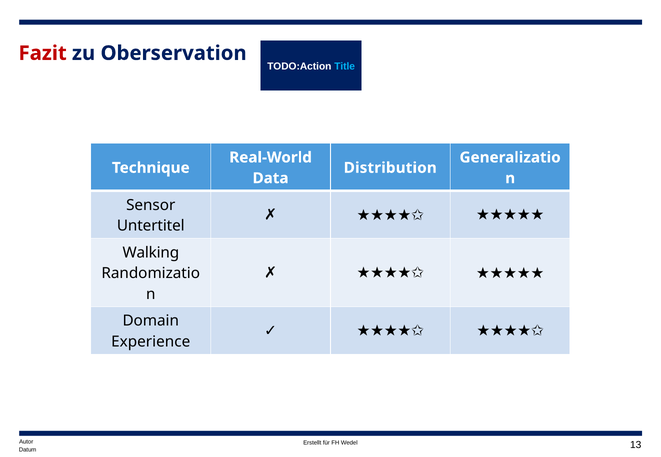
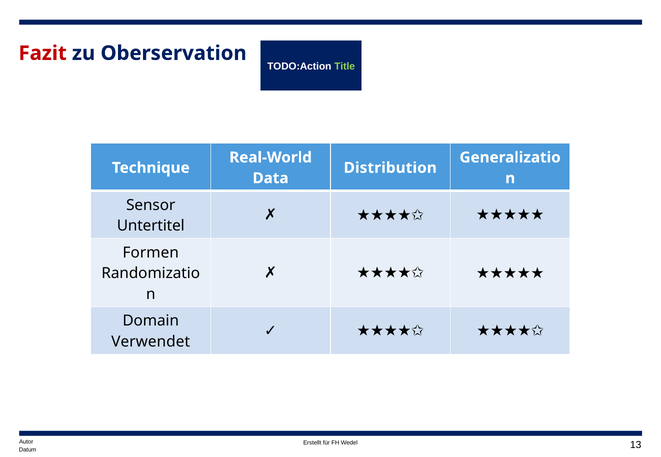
Title colour: light blue -> light green (345, 66)
Walking: Walking -> Formen (151, 253)
Experience: Experience -> Verwendet (151, 342)
